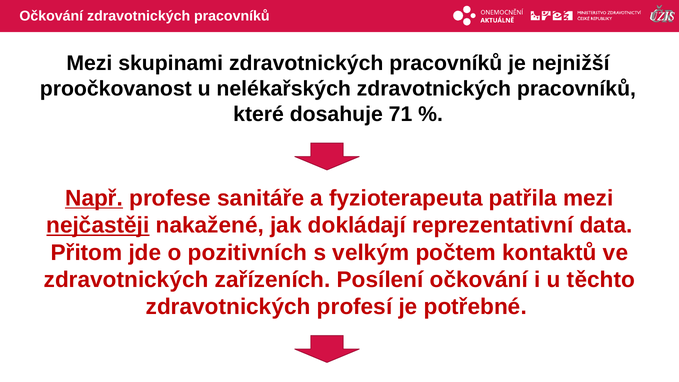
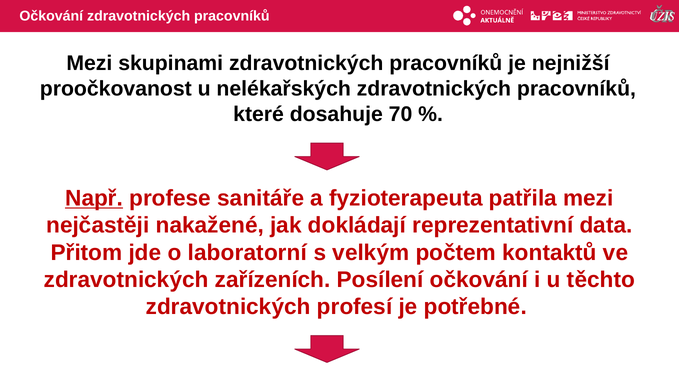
71: 71 -> 70 (400, 114)
nejčastěji underline: present -> none (98, 225)
pozitivních: pozitivních -> laboratorní (247, 253)
